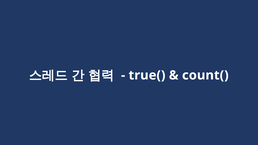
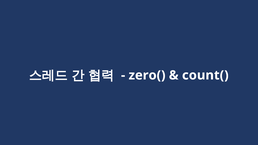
true(: true( -> zero( (147, 75)
